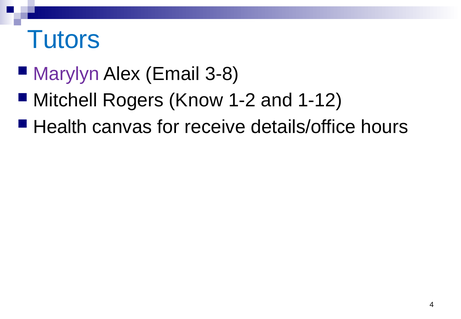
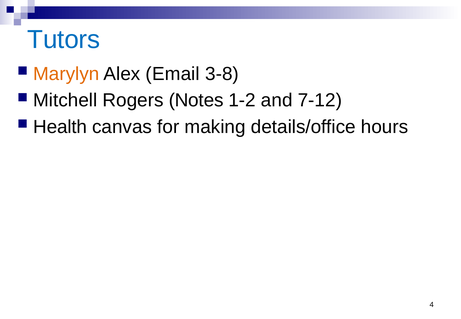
Marylyn colour: purple -> orange (66, 74)
Know: Know -> Notes (196, 100)
1-12: 1-12 -> 7-12 (320, 100)
receive: receive -> making (215, 127)
